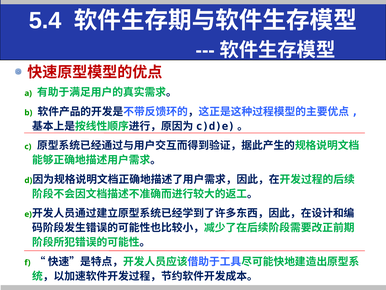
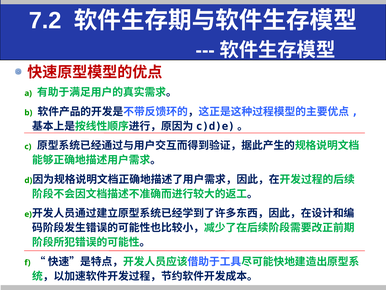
5.4: 5.4 -> 7.2 (45, 21)
